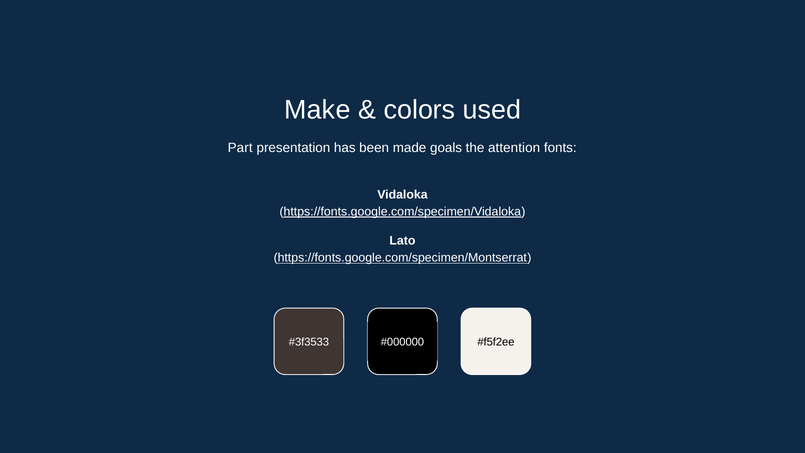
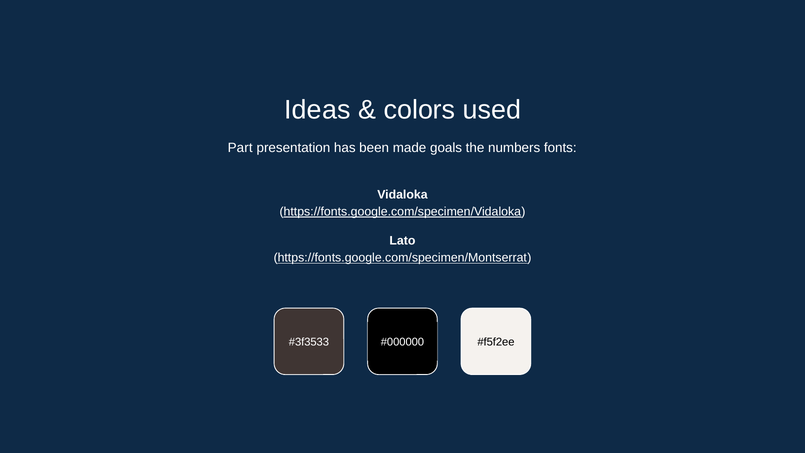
Make: Make -> Ideas (317, 110)
attention: attention -> numbers (514, 148)
